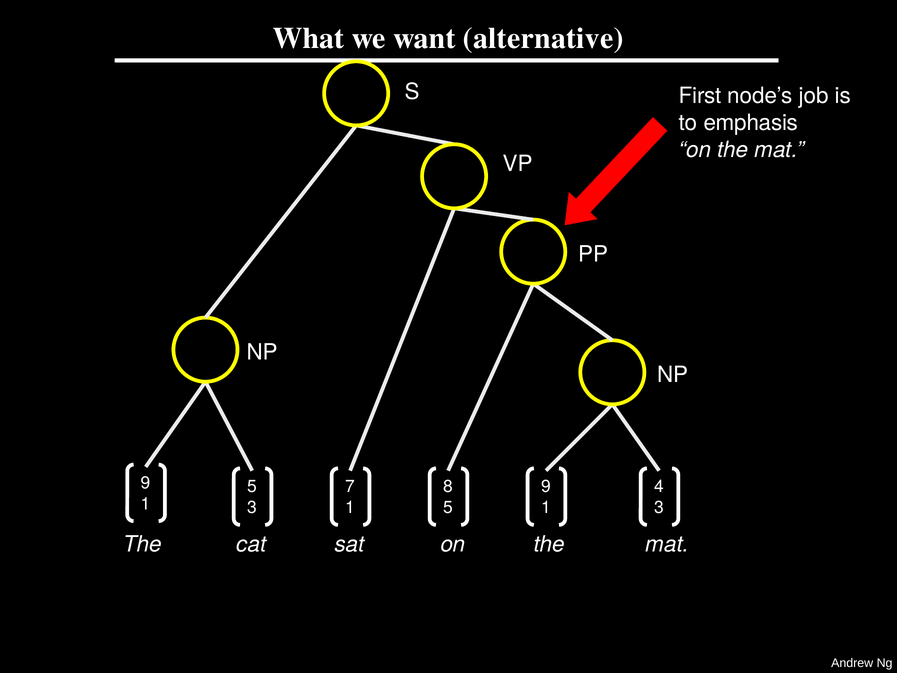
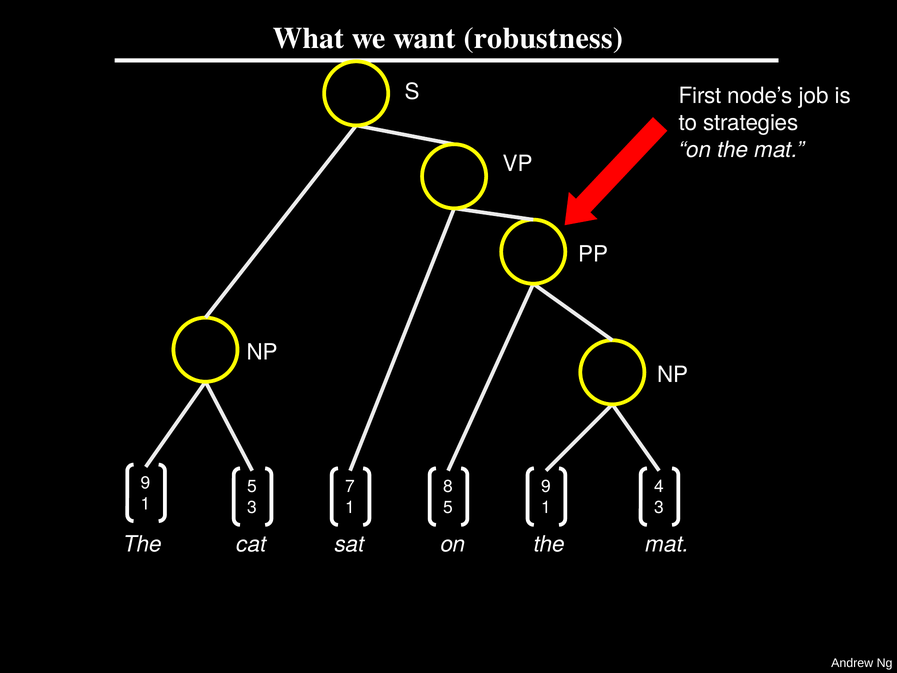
alternative: alternative -> robustness (543, 38)
emphasis: emphasis -> strategies (751, 123)
